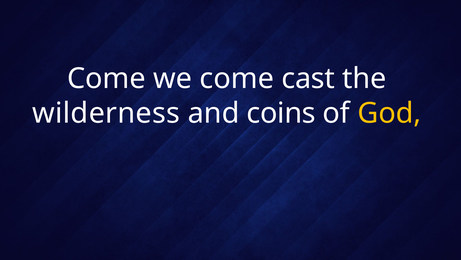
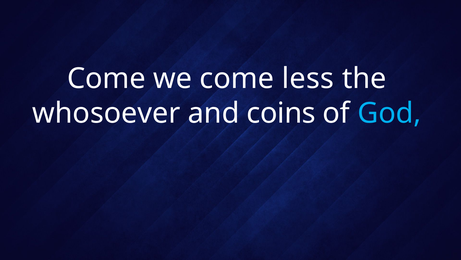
cast: cast -> less (308, 78)
wilderness: wilderness -> whosoever (106, 113)
God colour: yellow -> light blue (389, 113)
